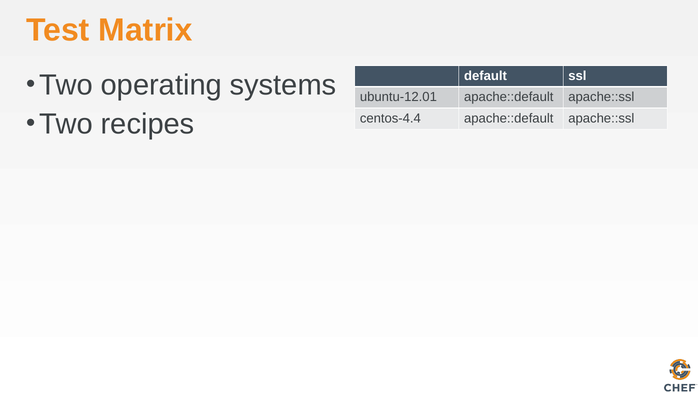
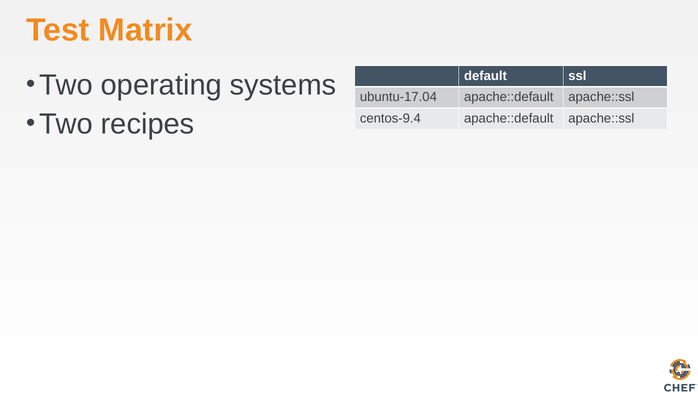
ubuntu-12.01: ubuntu-12.01 -> ubuntu-17.04 (398, 97)
centos-4.4: centos-4.4 -> centos-9.4 (390, 118)
